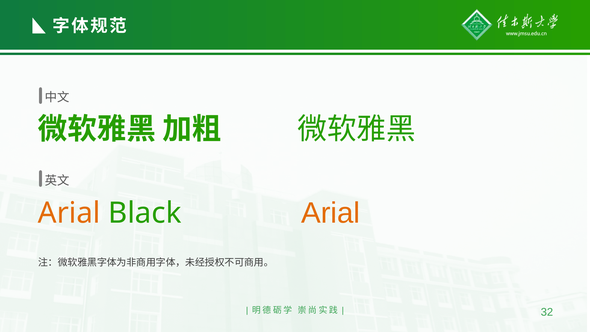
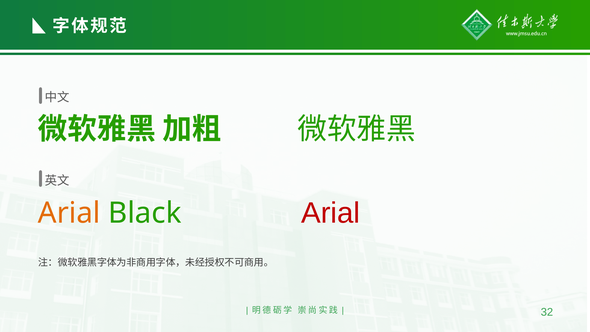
Arial colour: orange -> red (331, 213)
